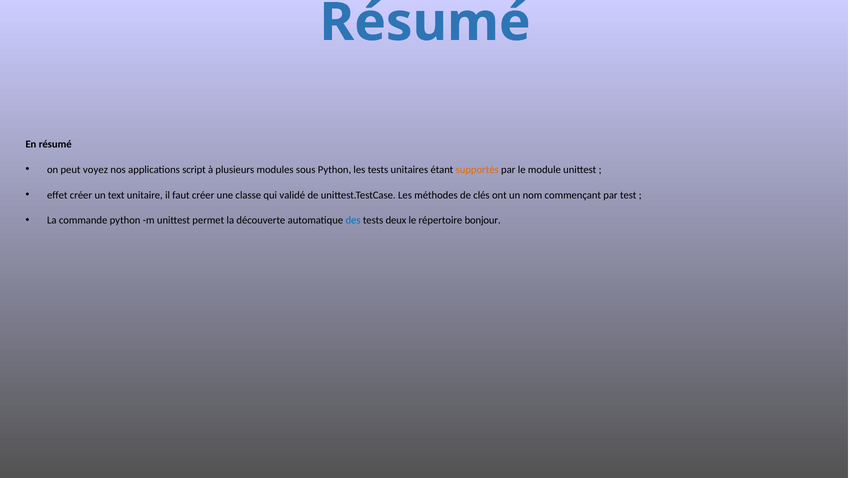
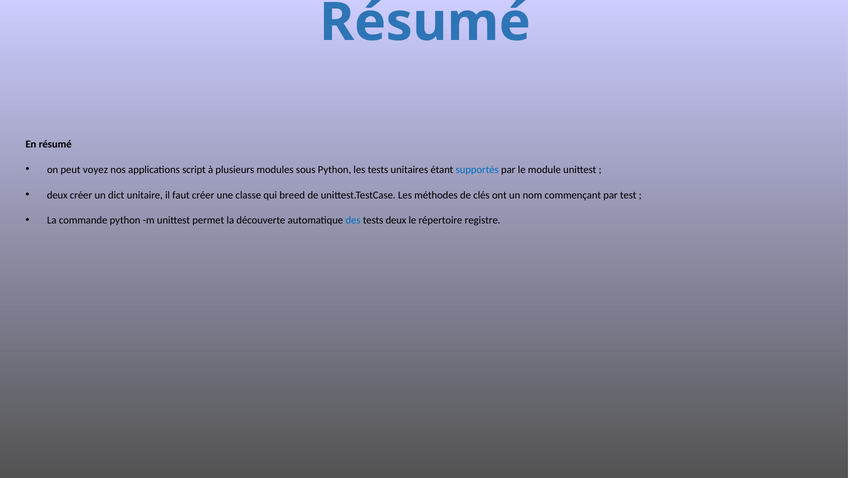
supportés colour: orange -> blue (477, 170)
effet: effet -> deux (57, 195)
text: text -> dict (116, 195)
validé: validé -> breed (292, 195)
bonjour: bonjour -> registre (483, 221)
